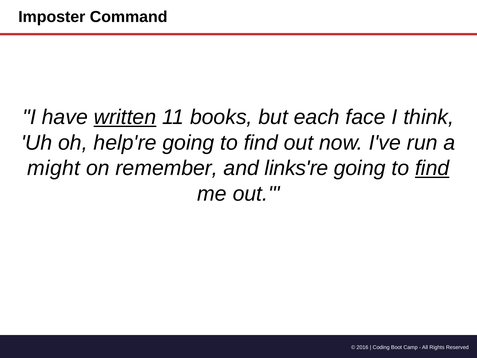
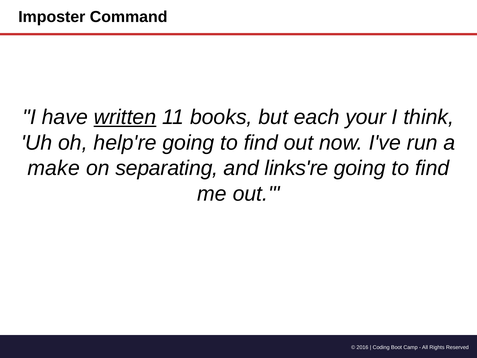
face: face -> your (366, 117)
might: might -> make (54, 168)
remember: remember -> separating (167, 168)
find underline: present -> none (432, 168)
